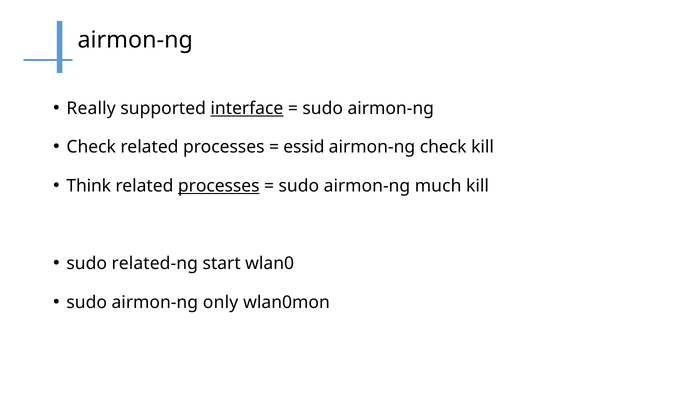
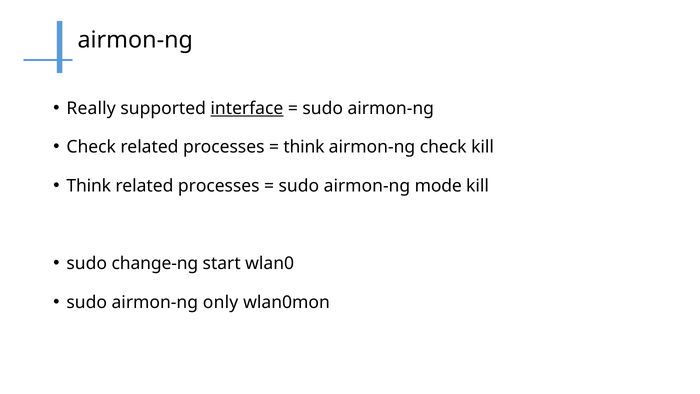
essid: essid -> think (304, 147)
processes underline: present -> none (219, 186)
much: much -> mode (438, 186)
related-ng: related-ng -> change-ng (155, 263)
